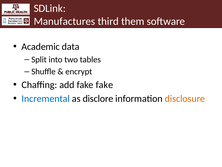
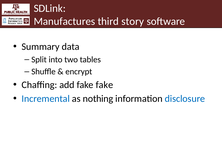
them: them -> story (133, 21)
Academic: Academic -> Summary (41, 47)
disclore: disclore -> nothing (98, 98)
disclosure colour: orange -> blue (185, 98)
